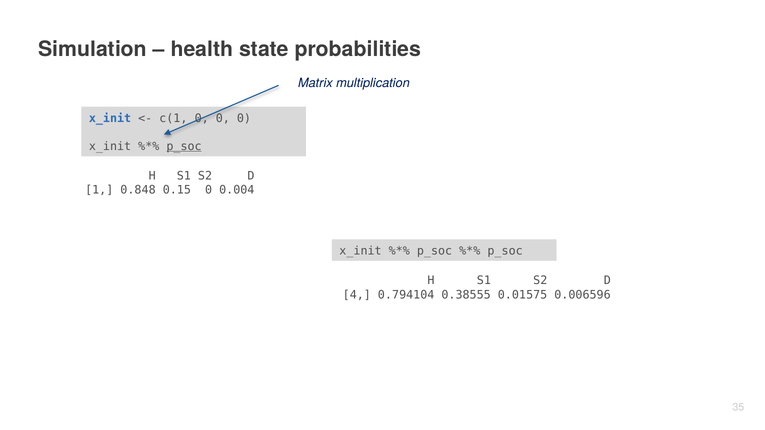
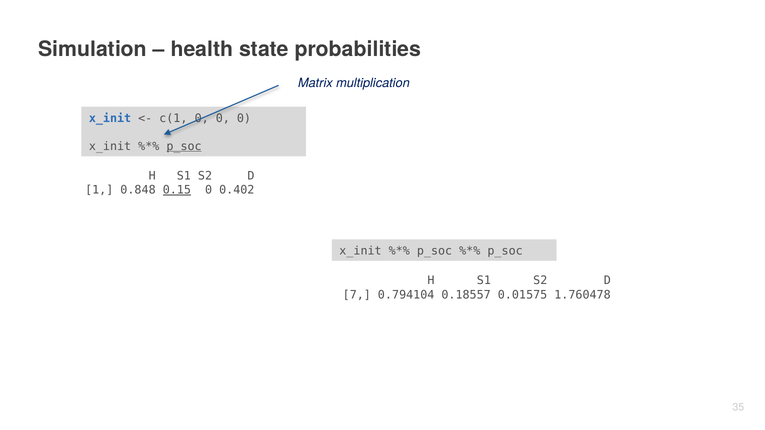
0.15 underline: none -> present (177, 190)
0.004: 0.004 -> 0.402 (237, 190)
4: 4 -> 7 (357, 295)
0.38555: 0.38555 -> 0.18557 (466, 295)
0.006596: 0.006596 -> 1.760478 (582, 295)
